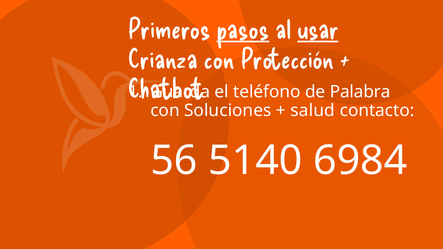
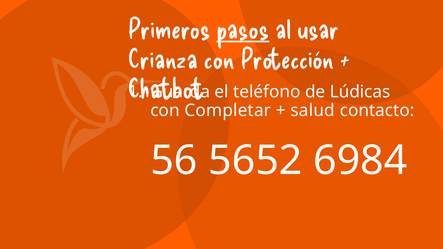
usar underline: present -> none (318, 30)
Palabra: Palabra -> Lúdicas (360, 92)
Soluciones: Soluciones -> Completar (228, 111)
5140: 5140 -> 5652 (255, 161)
